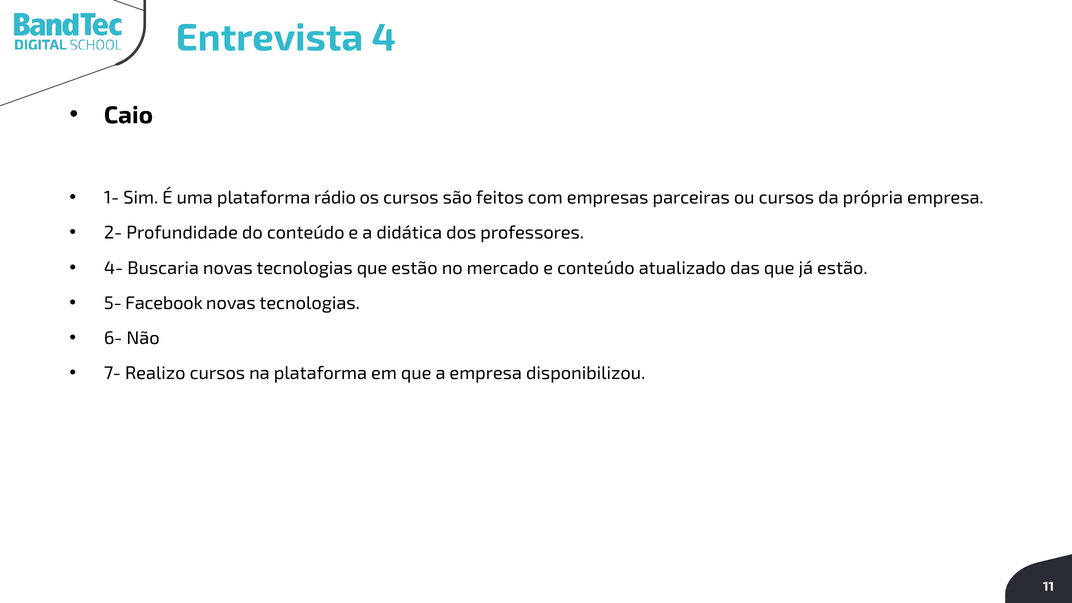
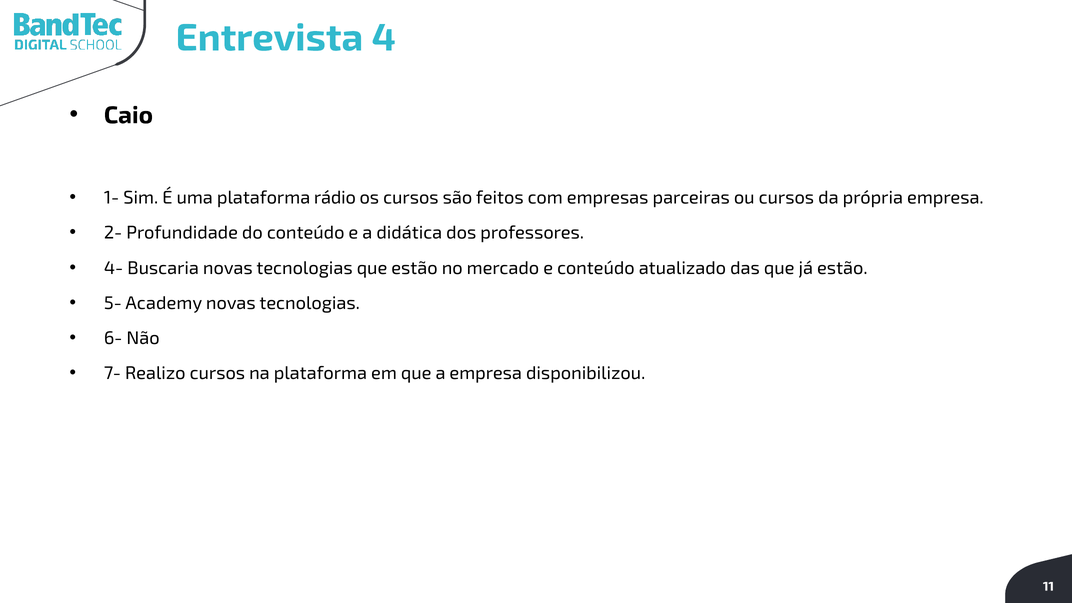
Facebook: Facebook -> Academy (164, 303)
